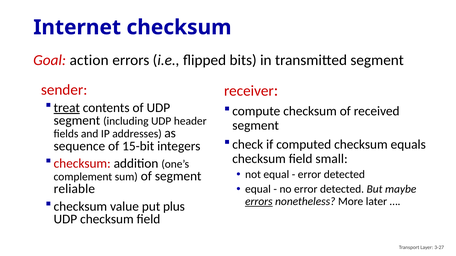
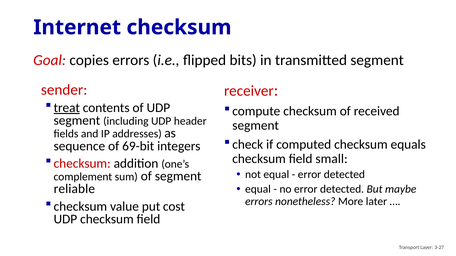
action: action -> copies (89, 60)
15-bit: 15-bit -> 69-bit (138, 146)
errors underline: present -> none (259, 202)
plus: plus -> cost (174, 207)
